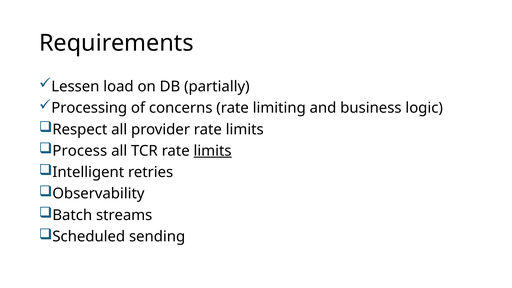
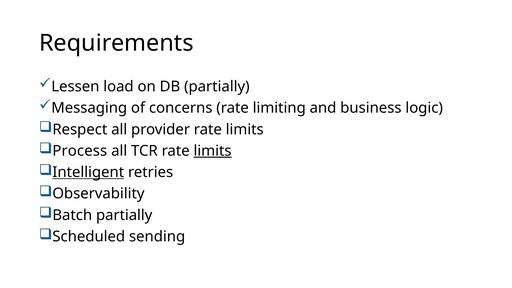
Processing: Processing -> Messaging (89, 108)
Intelligent underline: none -> present (88, 172)
Batch streams: streams -> partially (124, 215)
